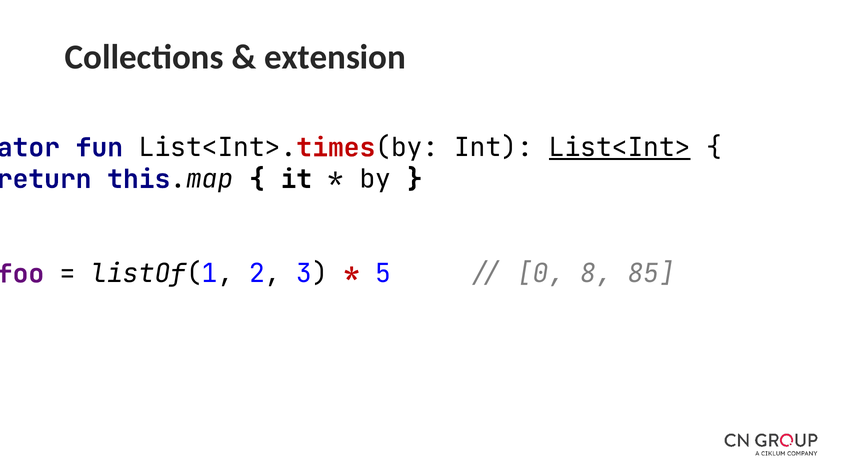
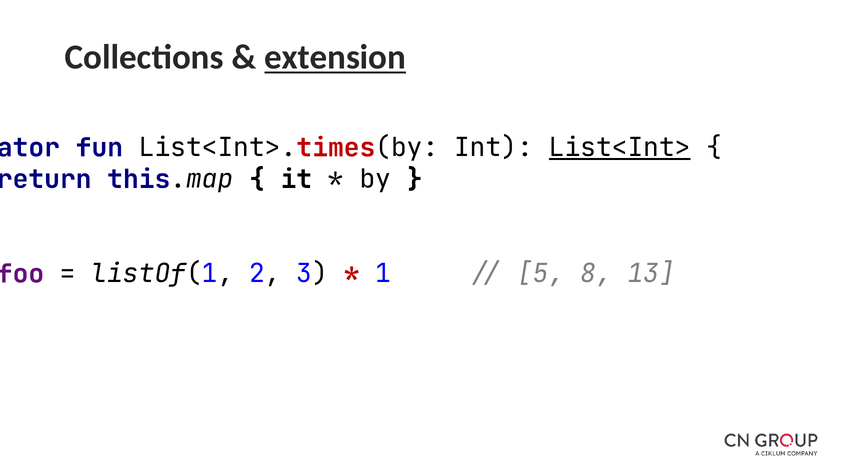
extension underline: none -> present (335, 57)
5: 5 -> 1 (383, 274)
0: 0 -> 5 (541, 274)
85: 85 -> 13 (651, 274)
